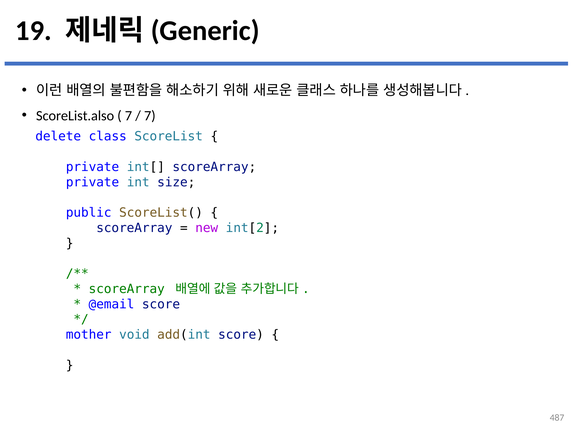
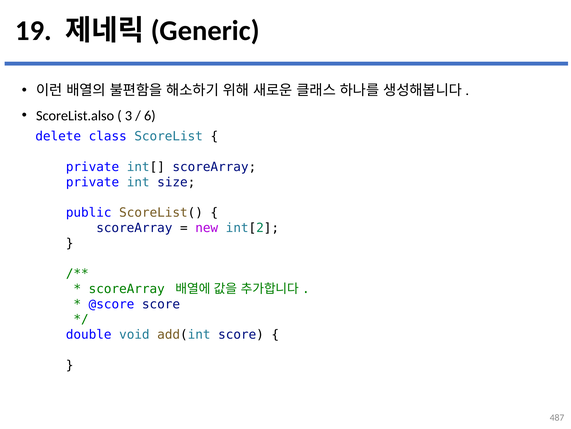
7: 7 -> 3 (128, 115)
7: 7 -> 6 (150, 115)
@email: @email -> @score (112, 304)
mother: mother -> double (89, 334)
